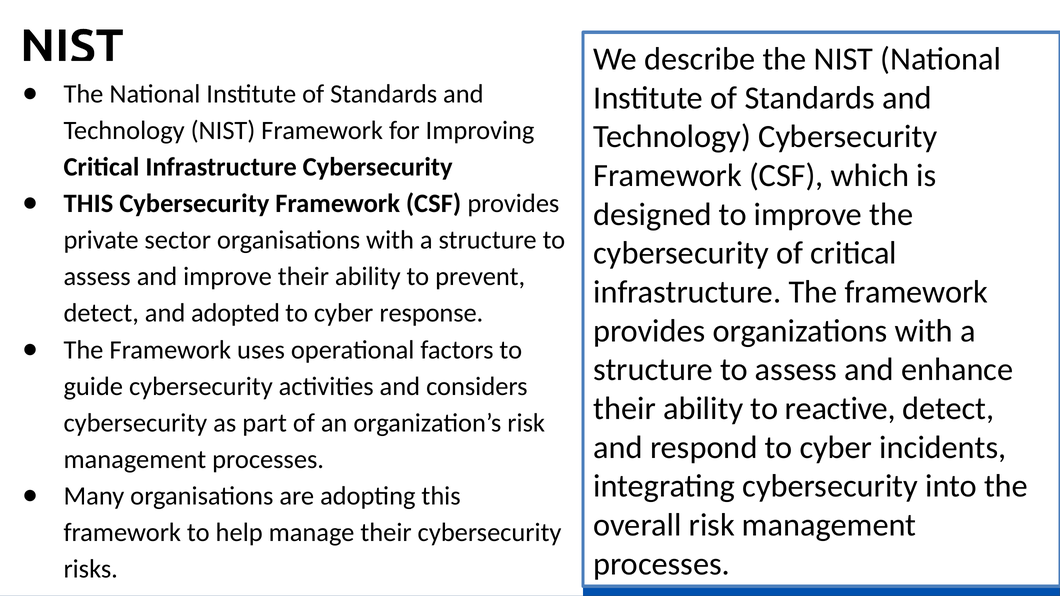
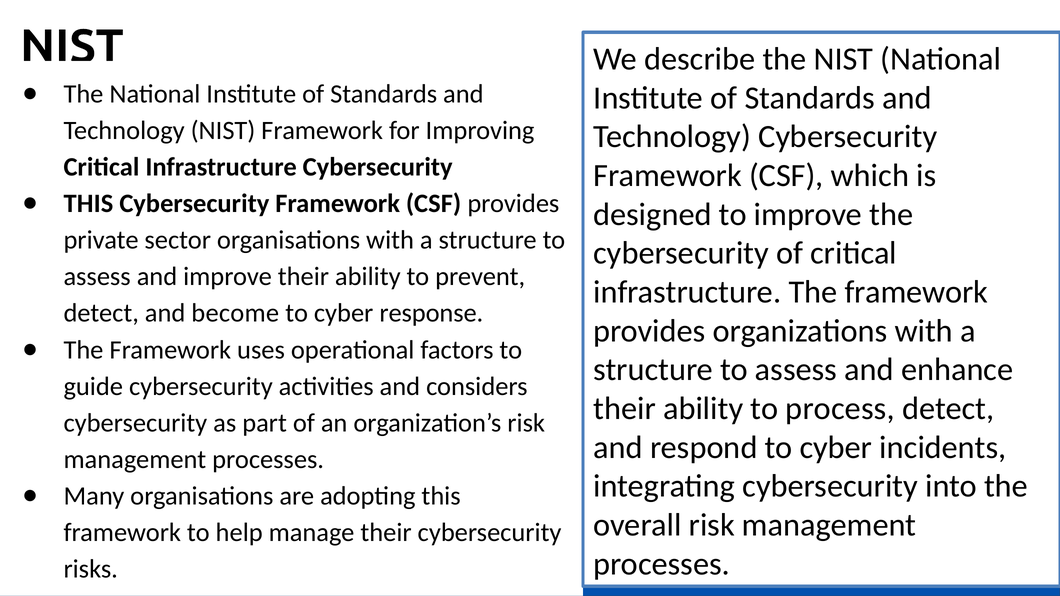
adopted: adopted -> become (235, 313)
reactive: reactive -> process (840, 409)
